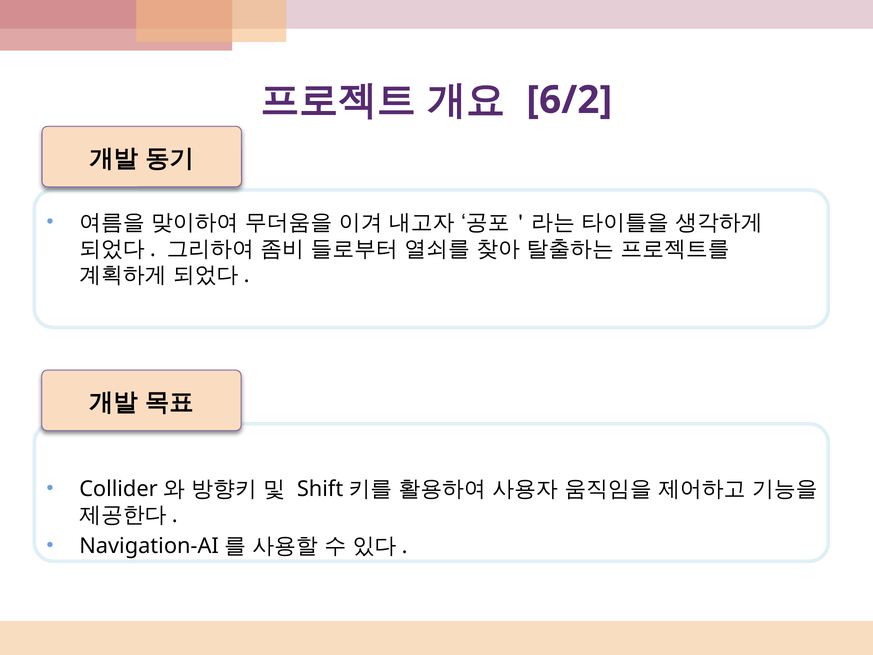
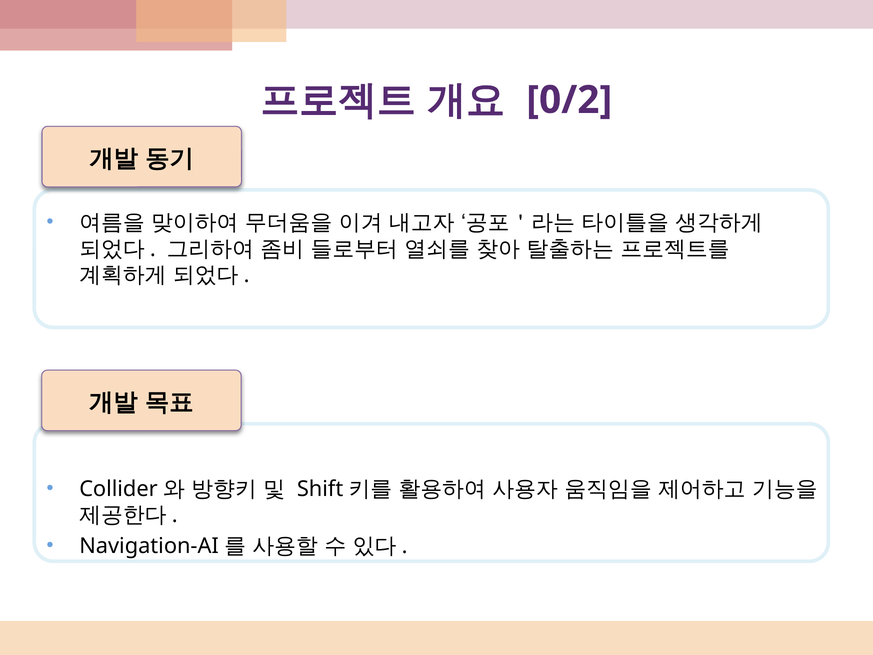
6/2: 6/2 -> 0/2 (569, 100)
